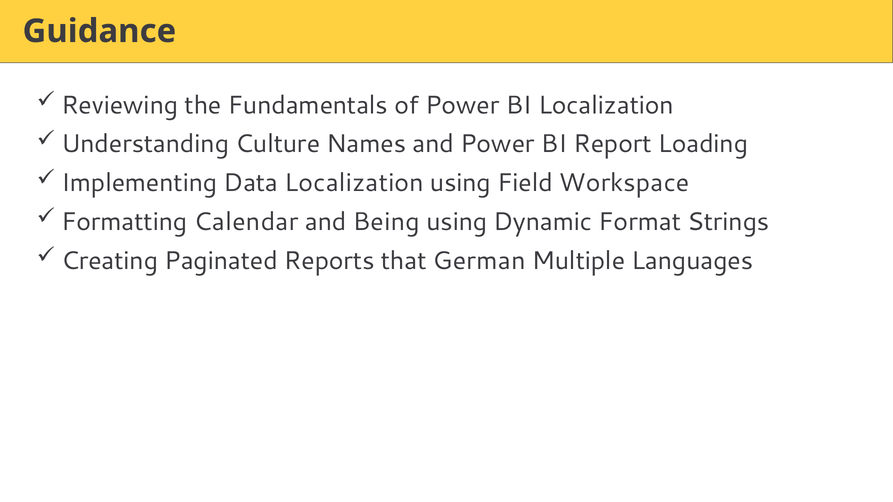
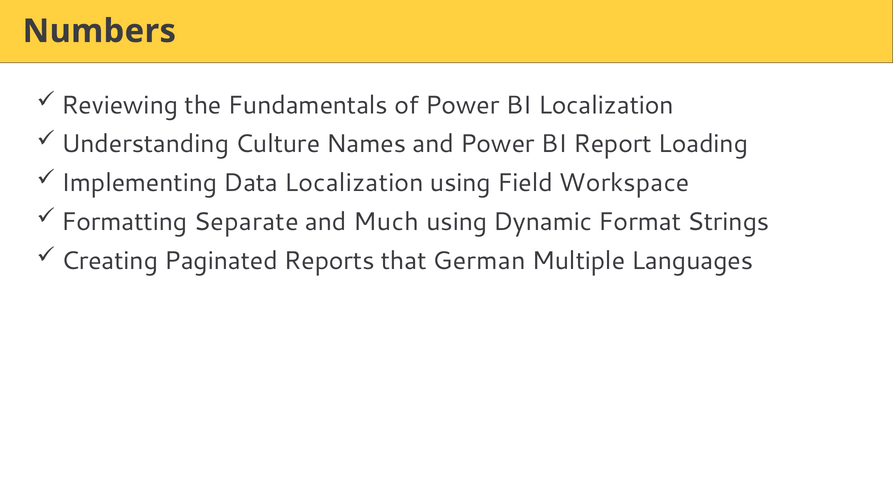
Guidance: Guidance -> Numbers (99, 31)
Calendar: Calendar -> Separate (246, 222)
Being: Being -> Much (386, 222)
